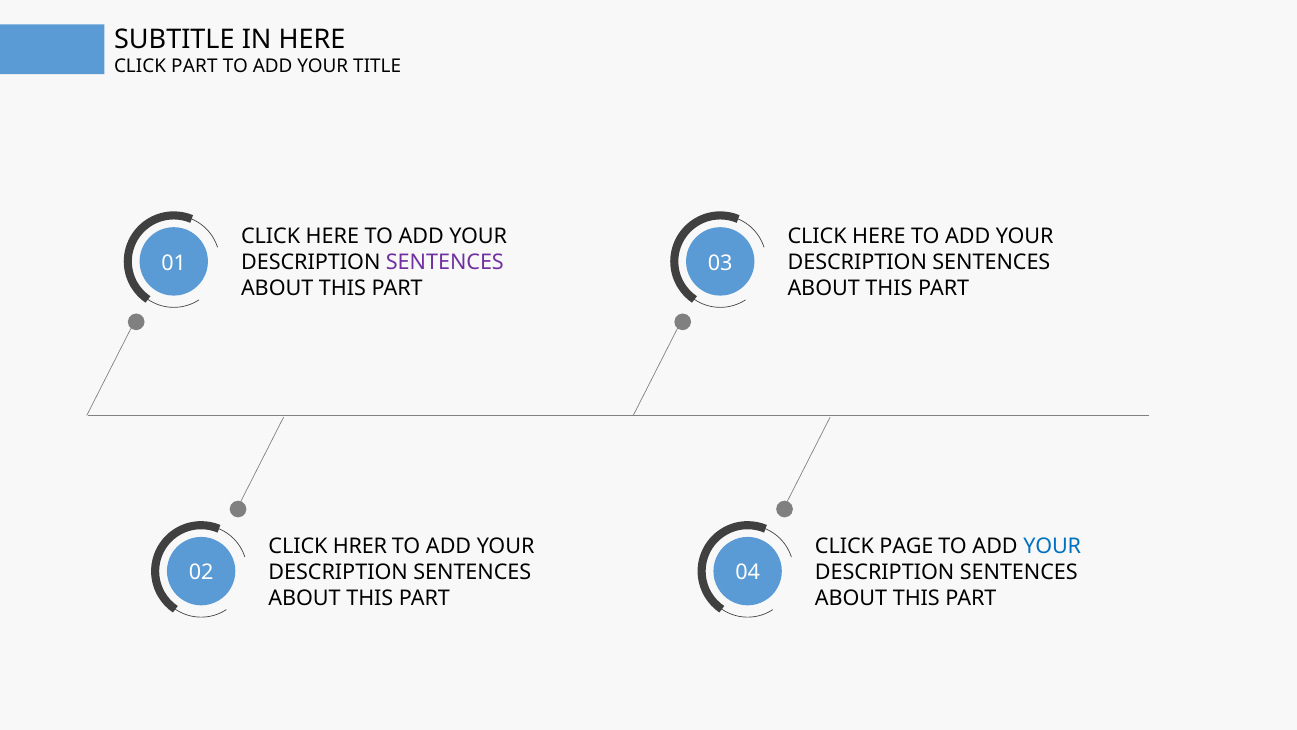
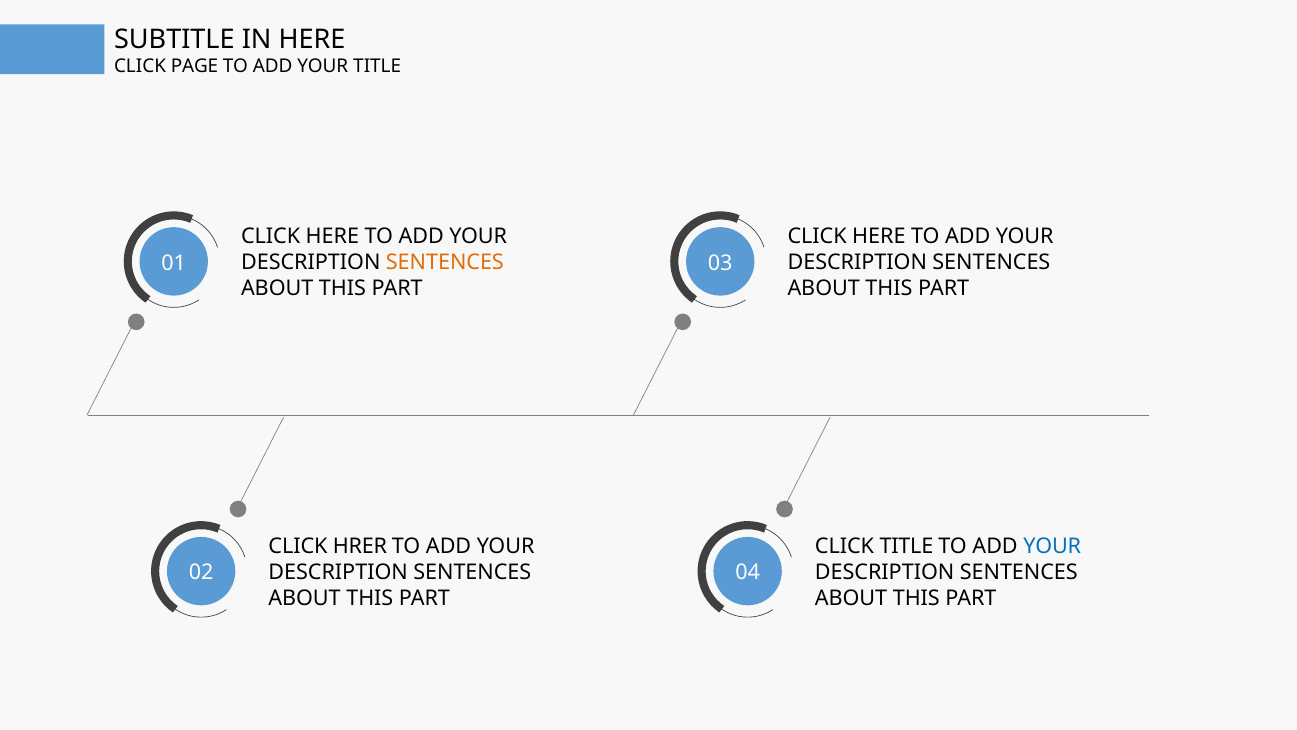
CLICK PART: PART -> PAGE (195, 66)
SENTENCES colour: purple -> orange (445, 262)
CLICK PAGE: PAGE -> TITLE (906, 546)
